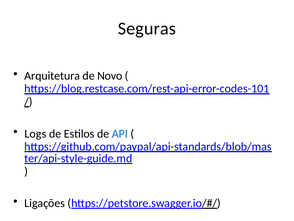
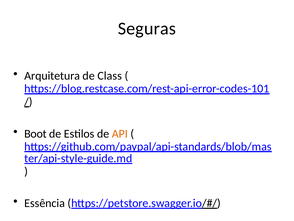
Novo: Novo -> Class (110, 76)
Logs: Logs -> Boot (35, 133)
API colour: blue -> orange (120, 133)
Ligações: Ligações -> Essência (45, 203)
